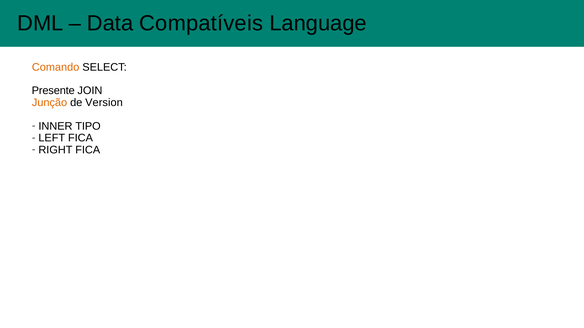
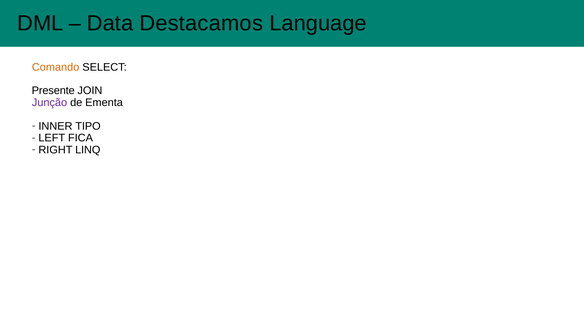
Compatíveis: Compatíveis -> Destacamos (201, 23)
Junção colour: orange -> purple (50, 103)
Version: Version -> Ementa (104, 103)
RIGHT FICA: FICA -> LINQ (88, 150)
